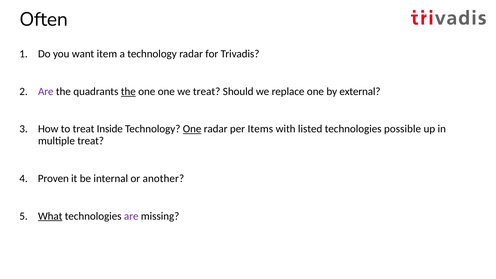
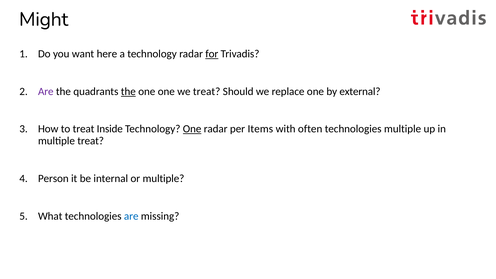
Often: Often -> Might (44, 19)
item: item -> here (107, 54)
for underline: none -> present (212, 54)
listed: listed -> often (310, 129)
technologies possible: possible -> multiple (403, 129)
Proven: Proven -> Person (53, 178)
or another: another -> multiple (163, 178)
What underline: present -> none (50, 216)
are colour: purple -> blue (131, 216)
